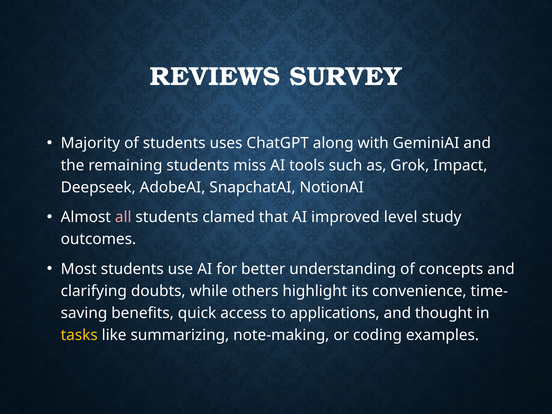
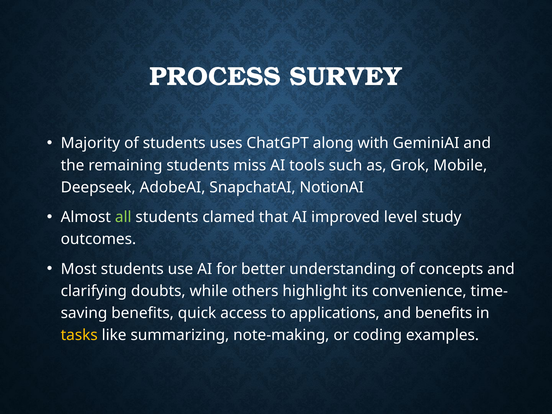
REVIEWS: REVIEWS -> PROCESS (215, 77)
Impact: Impact -> Mobile (460, 165)
all colour: pink -> light green (123, 217)
and thought: thought -> benefits (444, 313)
